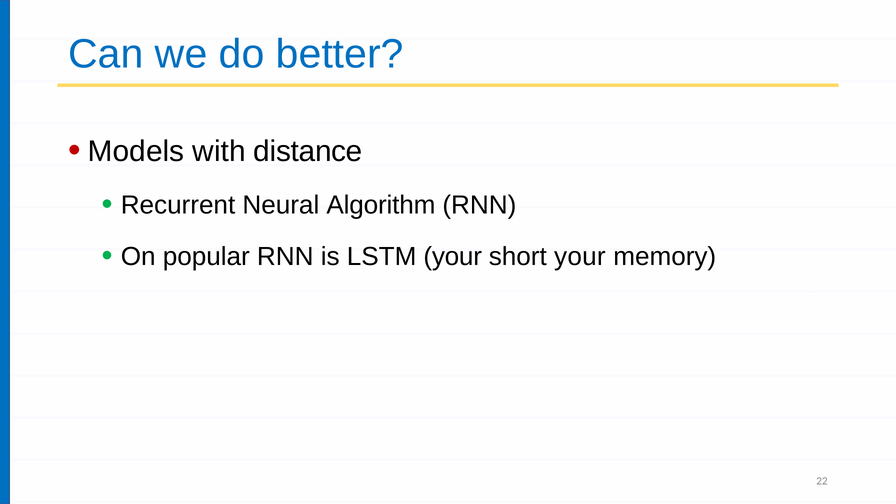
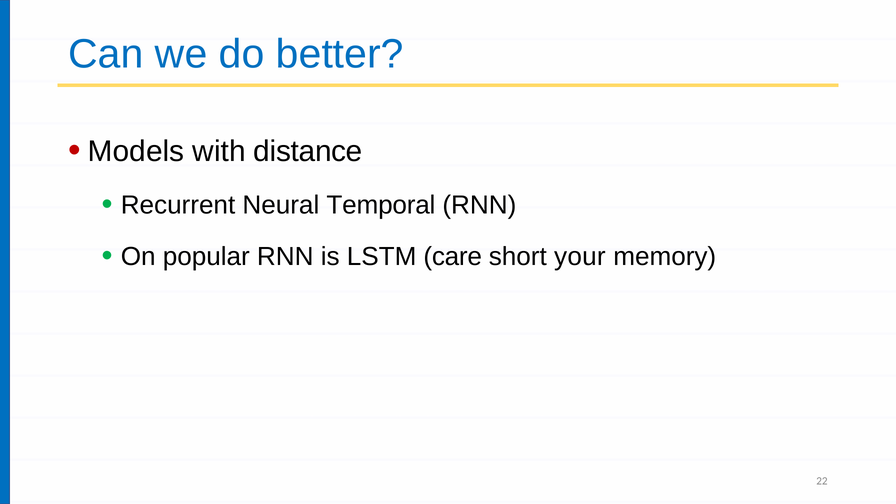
Algorithm: Algorithm -> Temporal (381, 205)
LSTM your: your -> care (453, 257)
